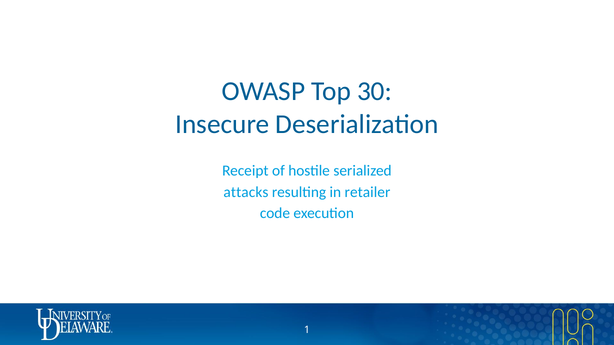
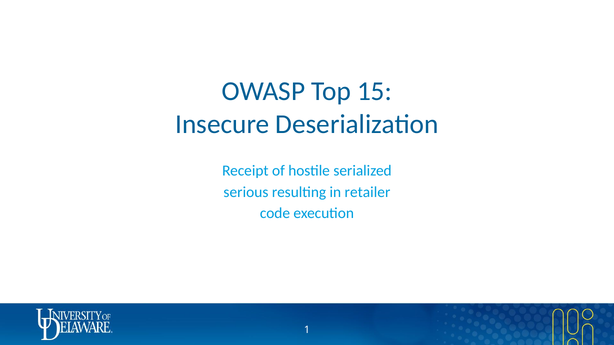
30: 30 -> 15 (375, 91)
attacks: attacks -> serious (246, 192)
